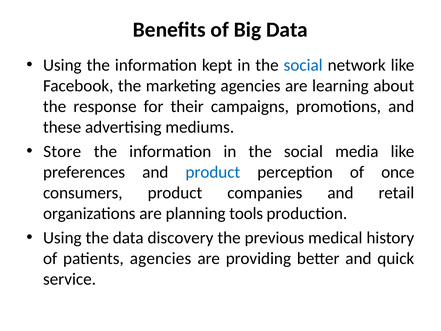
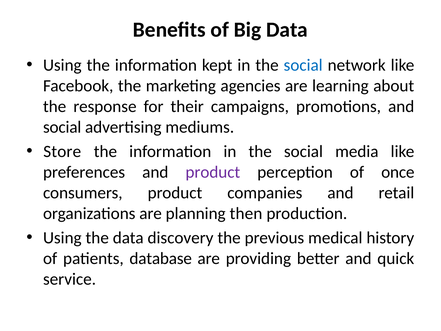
these: these -> social (62, 127)
product colour: blue -> purple (213, 172)
tools: tools -> then (246, 213)
patients agencies: agencies -> database (161, 258)
